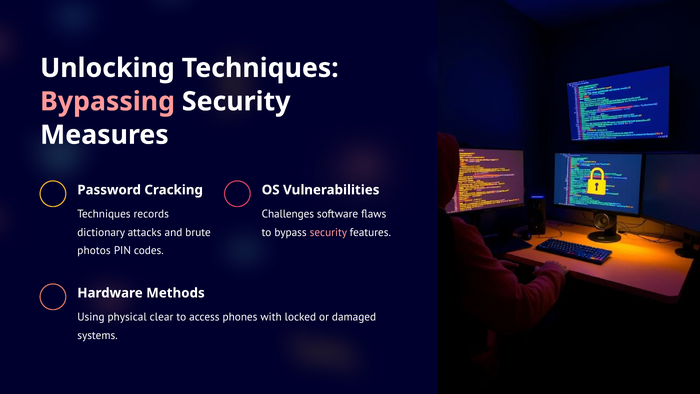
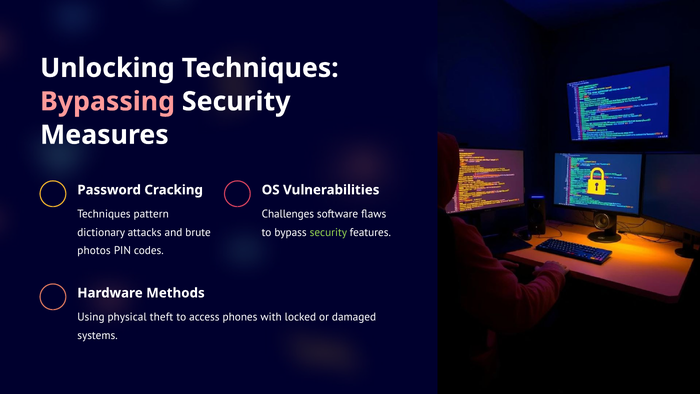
records: records -> pattern (151, 214)
security colour: pink -> light green (328, 232)
clear: clear -> theft (162, 317)
